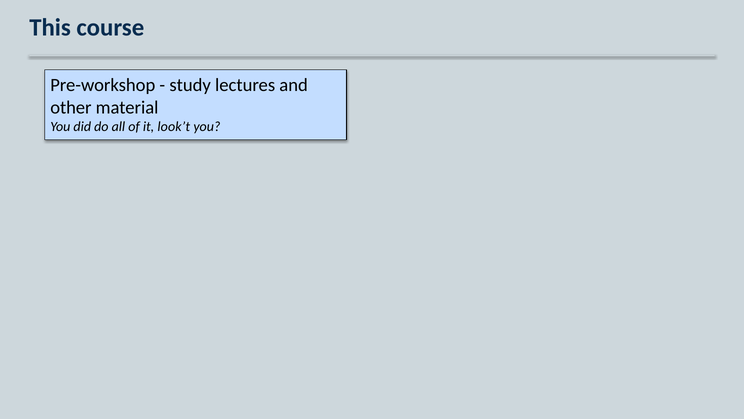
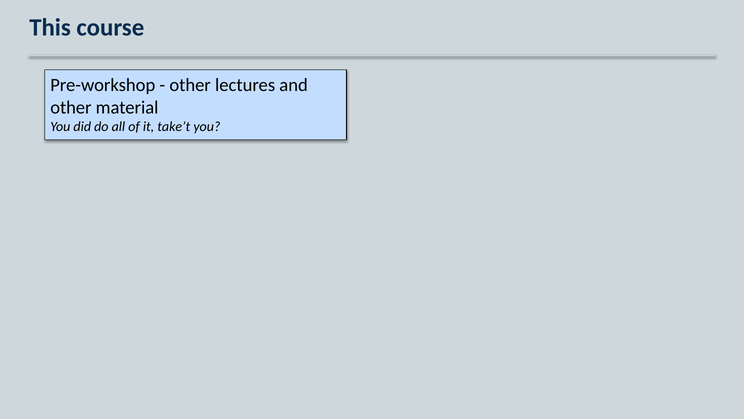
study: study -> other (190, 85)
look’t: look’t -> take’t (174, 126)
